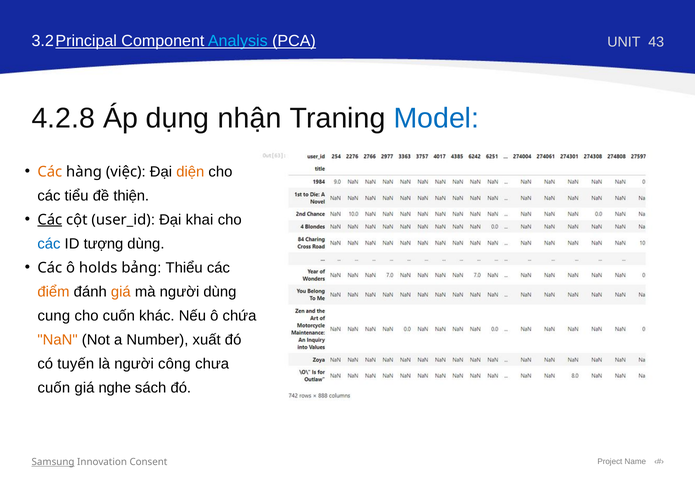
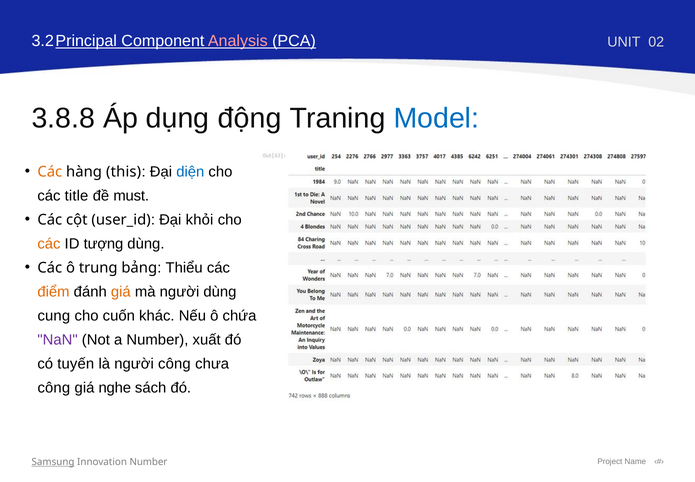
Analysis colour: light blue -> pink (238, 41)
43: 43 -> 02 (656, 42)
4.2.8: 4.2.8 -> 3.8.8 (63, 118)
nhận: nhận -> động (250, 118)
việc: việc -> this (124, 172)
diện colour: orange -> blue (190, 172)
tiểu: tiểu -> title (77, 196)
thiện: thiện -> must (131, 196)
Các underline: present -> none (50, 220)
khai: khai -> khỏi (200, 220)
các colour: blue -> orange (49, 244)
holds: holds -> trung (98, 268)
NaN colour: orange -> purple (58, 340)
cuốn: cuốn -> công (54, 388)
Innovation Consent: Consent -> Number (148, 462)
